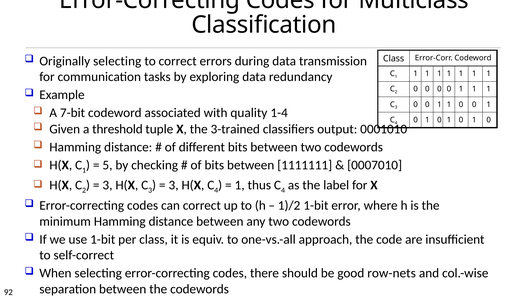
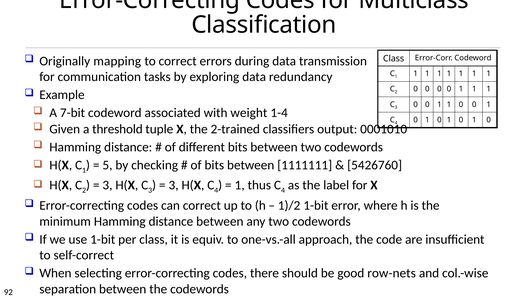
Originally selecting: selecting -> mapping (117, 61)
quality: quality -> weight (249, 113)
3-trained: 3-trained -> 2-trained (235, 129)
0007010: 0007010 -> 5426760 (375, 165)
